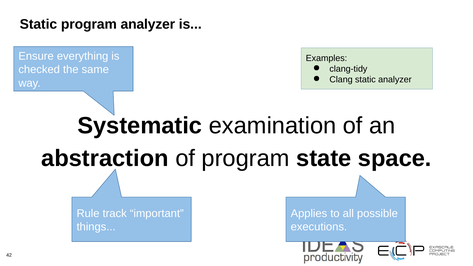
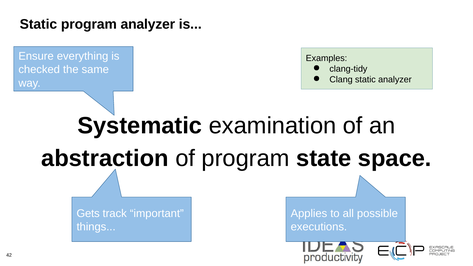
Rule: Rule -> Gets (88, 214)
